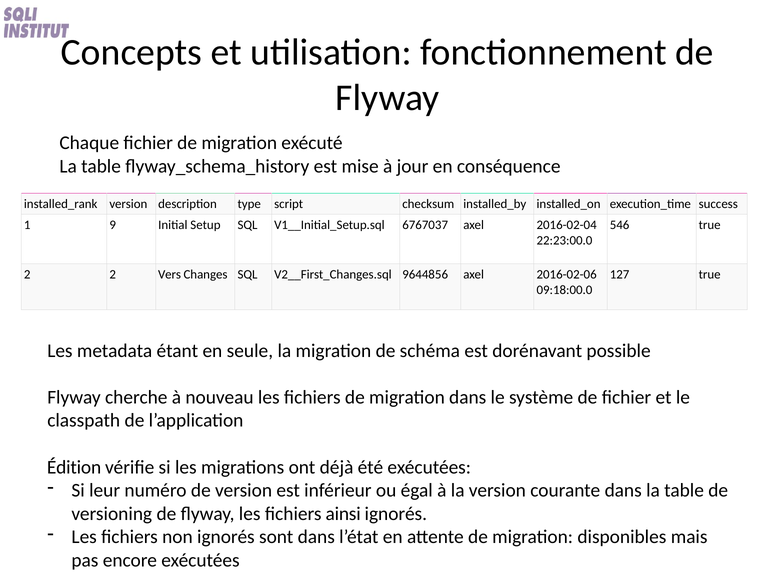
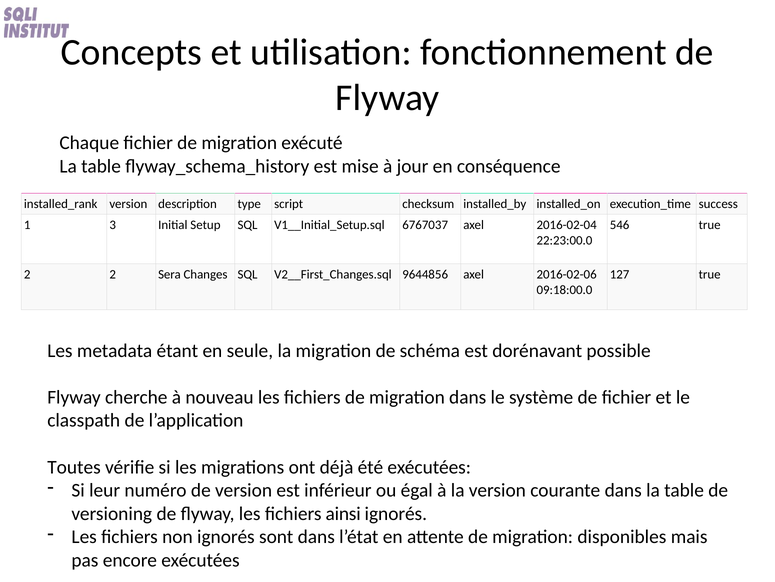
9: 9 -> 3 (113, 224)
Vers: Vers -> Sera (169, 274)
Édition: Édition -> Toutes (74, 467)
